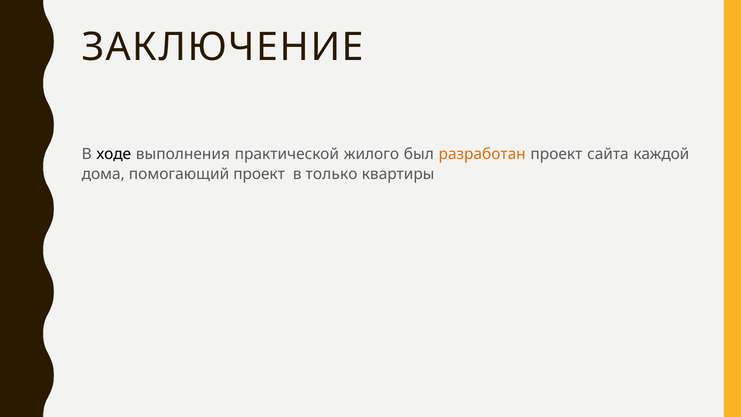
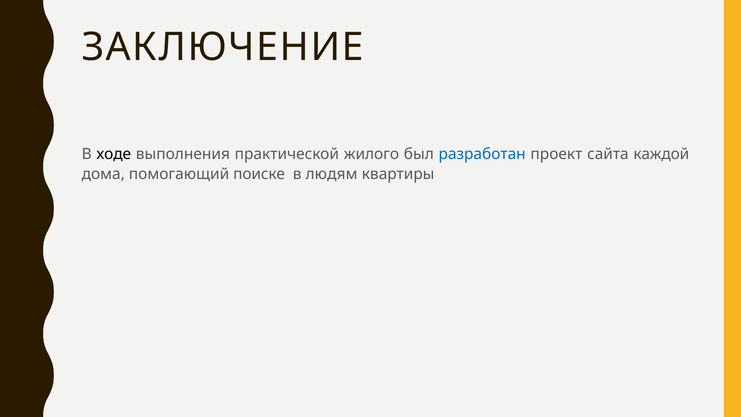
разработан colour: orange -> blue (482, 154)
помогающий проект: проект -> поиске (259, 174)
только: только -> людям (332, 174)
